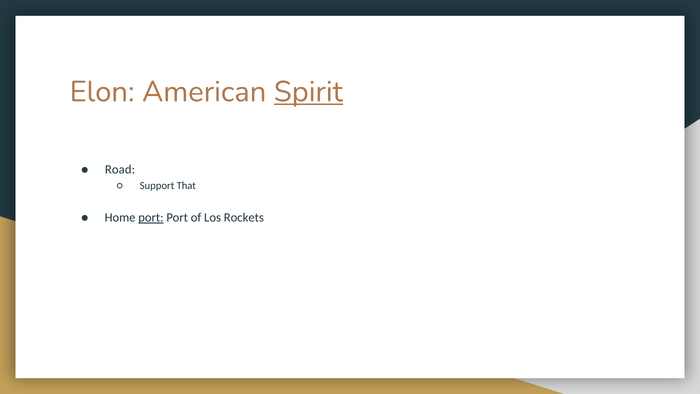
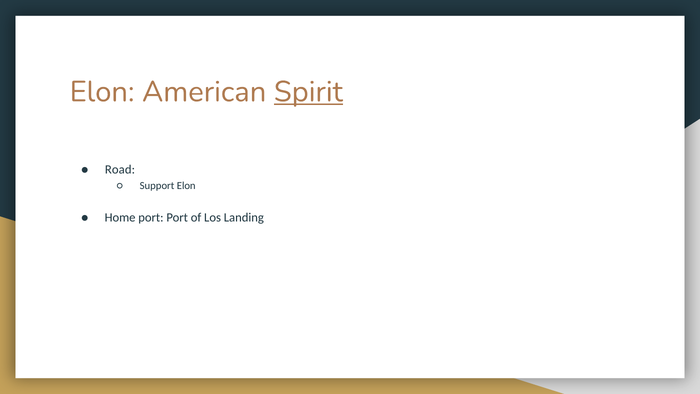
Support That: That -> Elon (186, 186)
port underline: present -> none (151, 218)
Rockets: Rockets -> Landing (244, 218)
